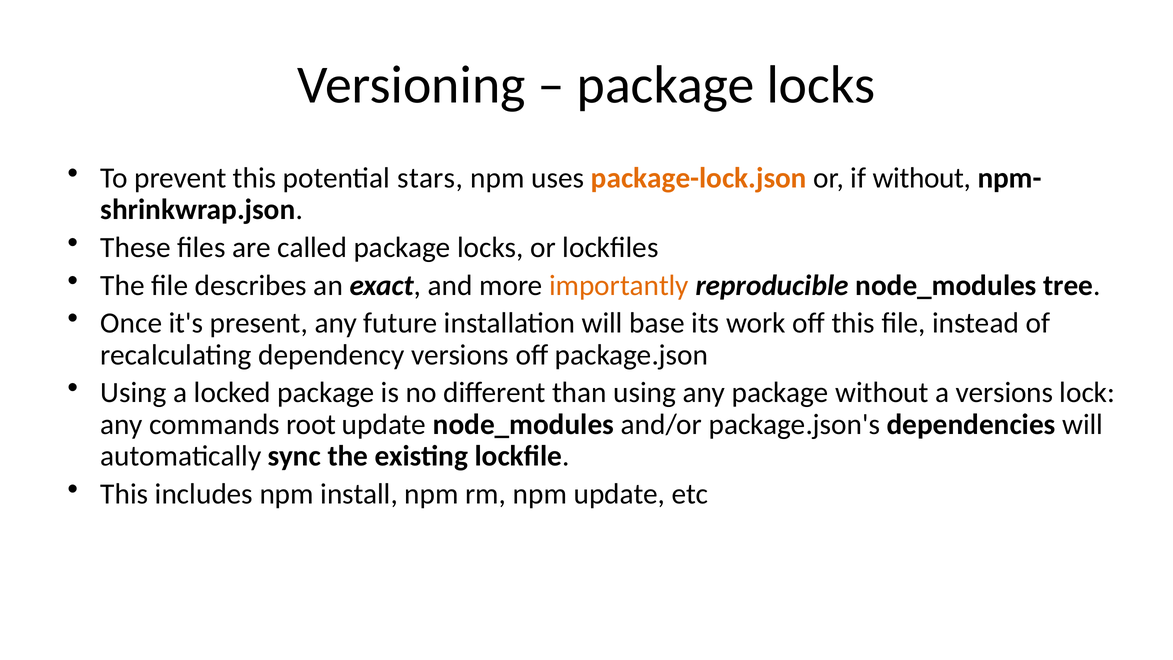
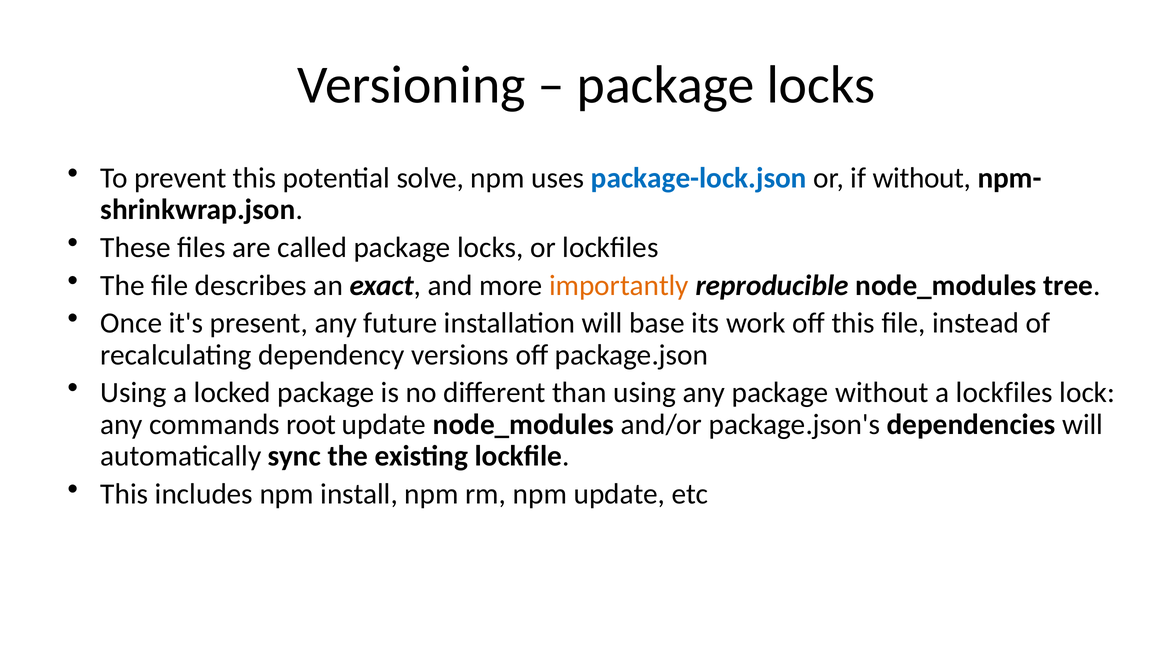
stars: stars -> solve (430, 178)
package-lock.json colour: orange -> blue (699, 178)
a versions: versions -> lockfiles (1004, 393)
